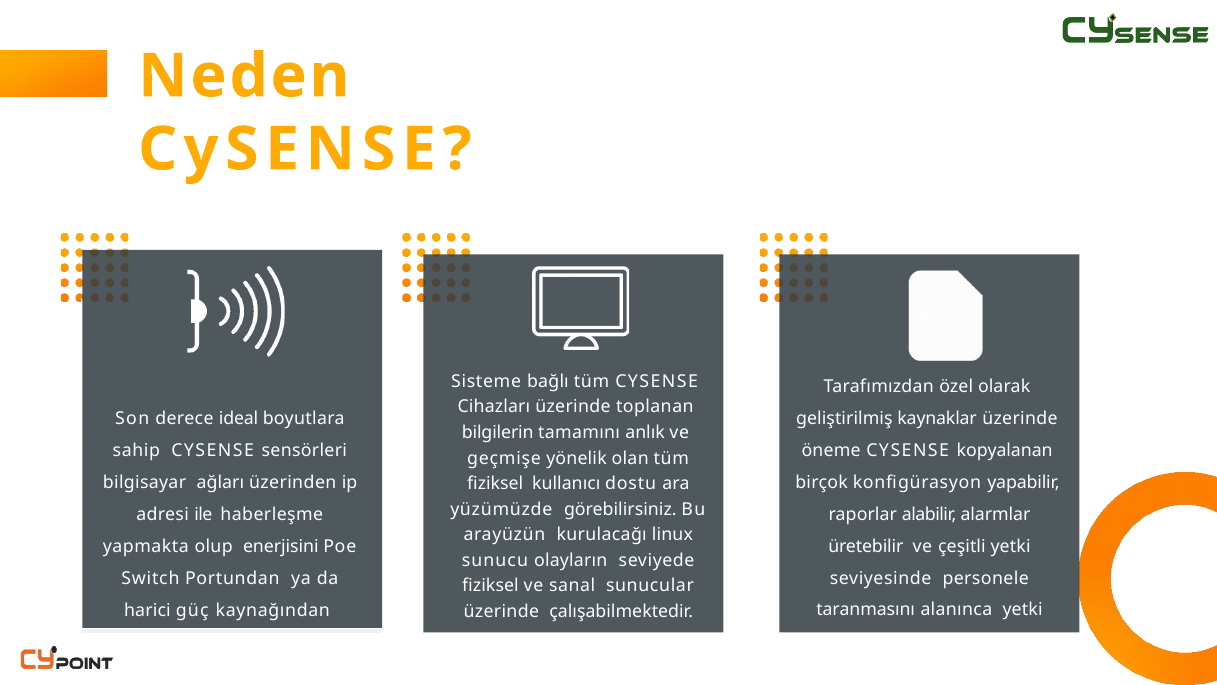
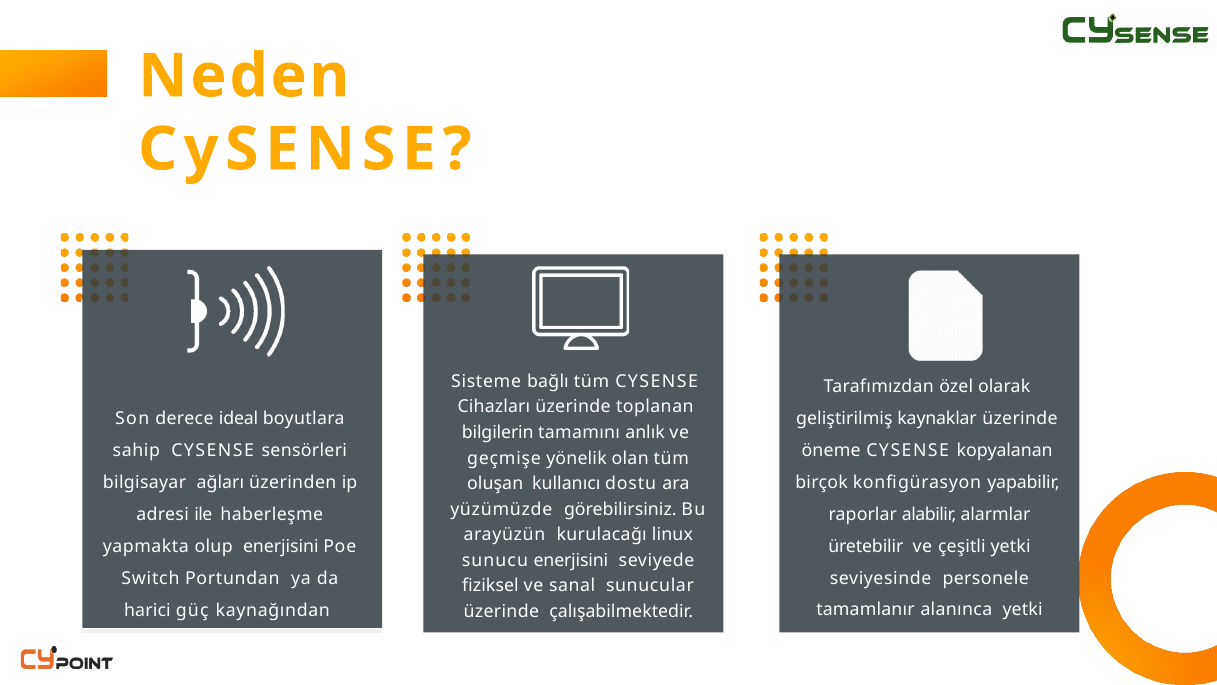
fiziksel: fiziksel -> oluşan (495, 483)
sunucu olayların: olayların -> enerjisini (571, 560)
taranmasını: taranmasını -> tamamlanır (865, 610)
